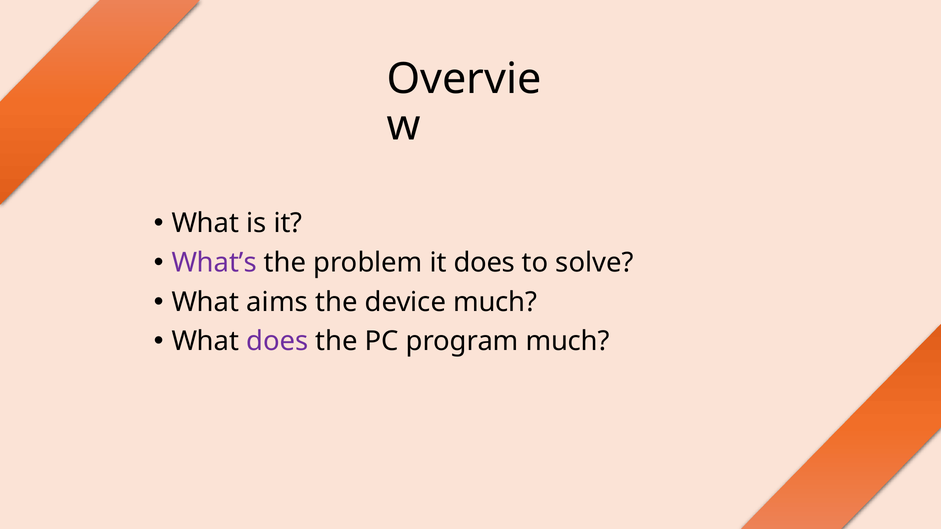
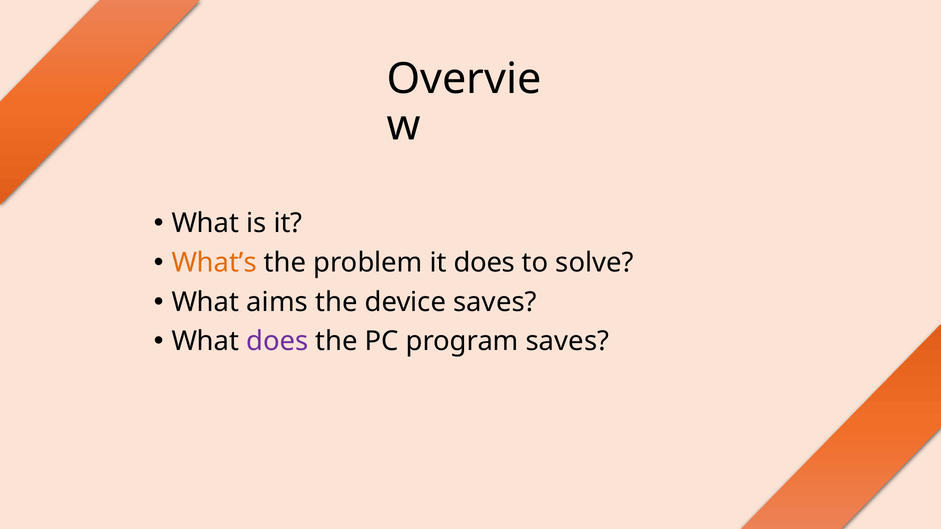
What’s colour: purple -> orange (214, 263)
device much: much -> saves (495, 302)
program much: much -> saves (567, 342)
